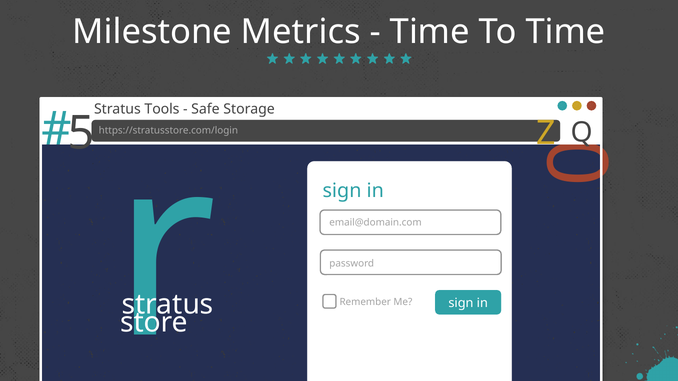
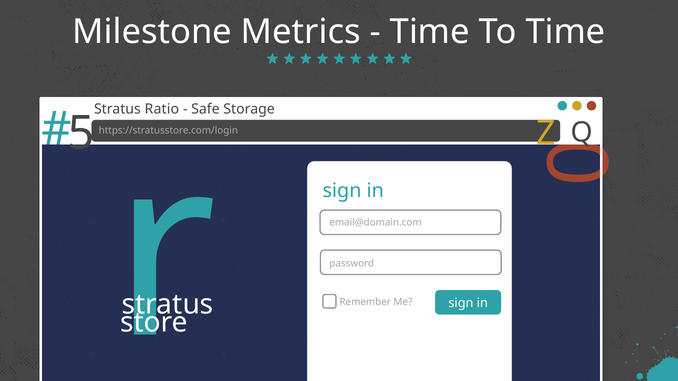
Tools: Tools -> Ratio (162, 109)
